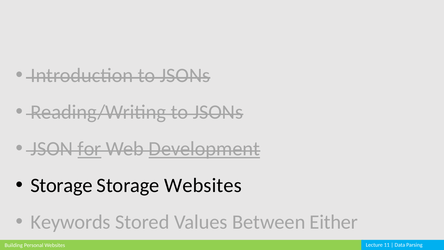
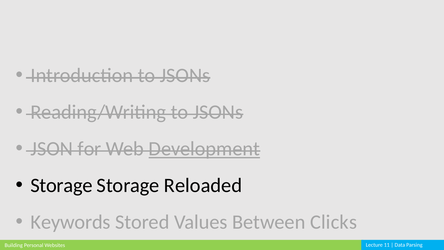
for underline: present -> none (89, 149)
Storage Websites: Websites -> Reloaded (203, 185)
Either: Either -> Clicks (334, 222)
